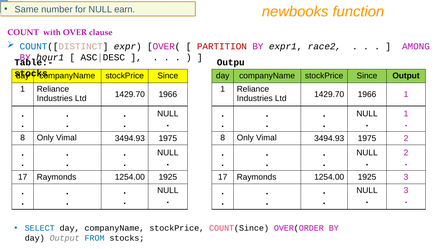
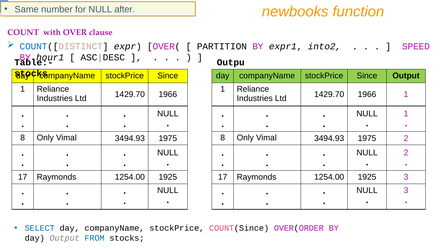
earn: earn -> after (125, 9)
PARTITION colour: red -> black (222, 46)
race2: race2 -> into2 (324, 46)
AMONG: AMONG -> SPEED (416, 46)
